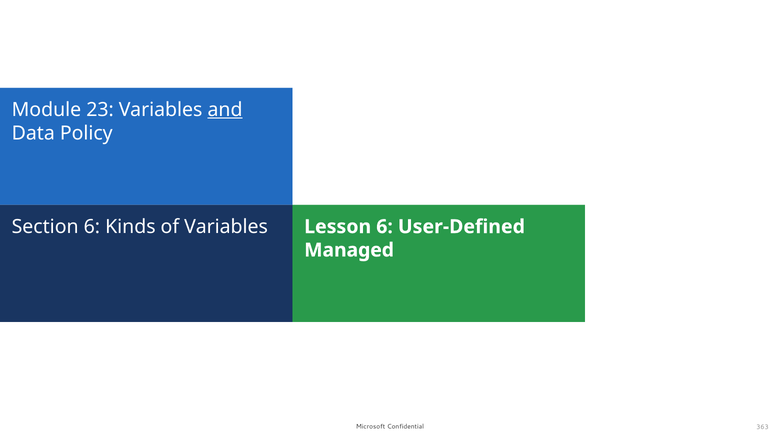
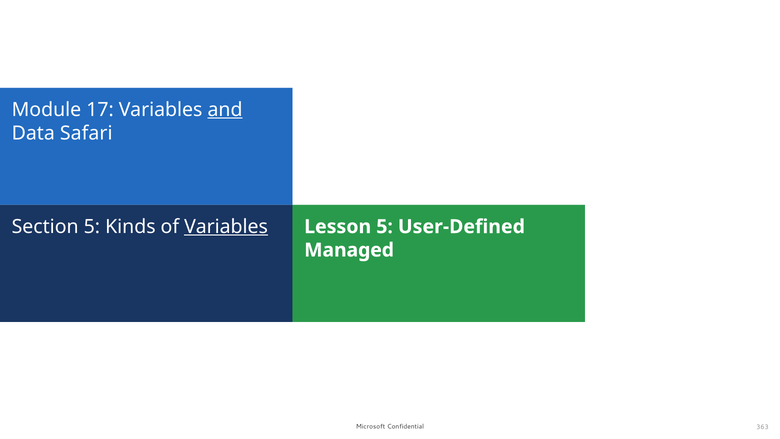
23: 23 -> 17 (100, 110)
Policy: Policy -> Safari (86, 133)
Section 6: 6 -> 5 (92, 227)
Variables underline: none -> present (226, 227)
Lesson 6: 6 -> 5 (385, 227)
